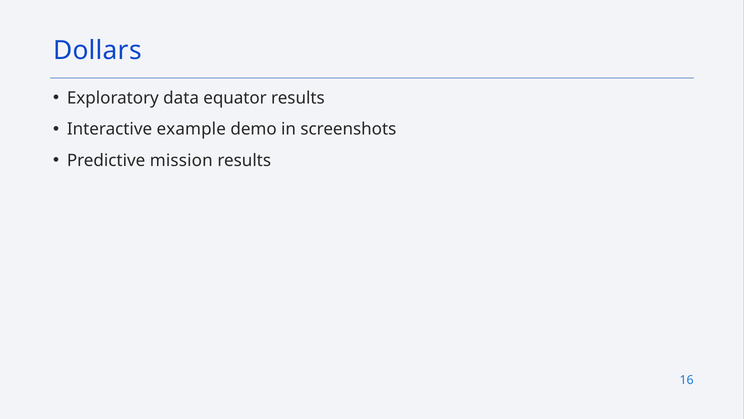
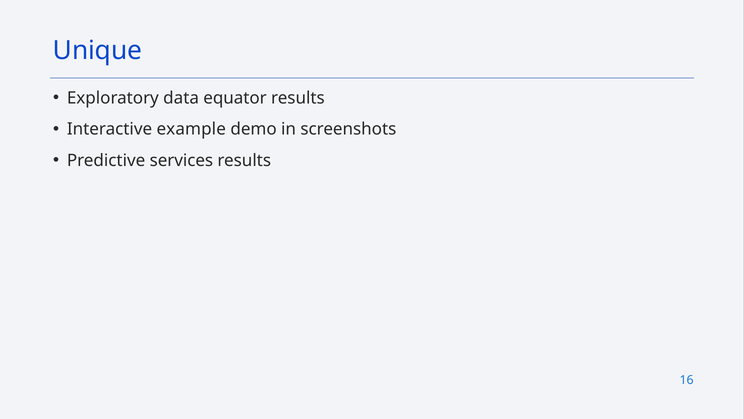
Dollars: Dollars -> Unique (98, 50)
mission: mission -> services (181, 160)
